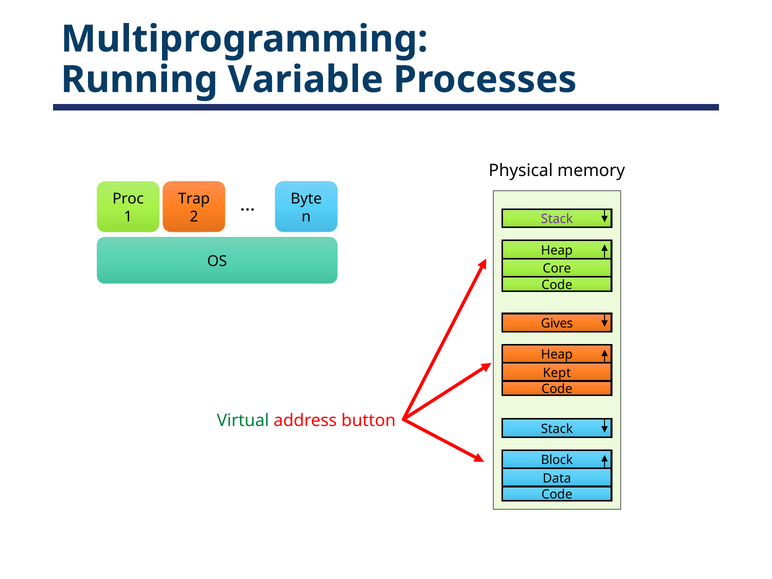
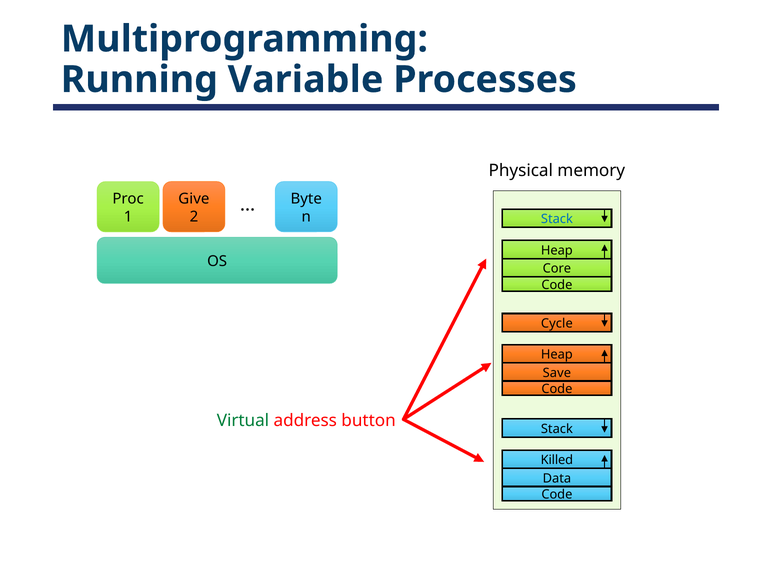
Trap: Trap -> Give (194, 199)
Stack colour: purple -> blue (557, 219)
Gives: Gives -> Cycle (557, 323)
Kept: Kept -> Save (557, 373)
Block: Block -> Killed (557, 460)
